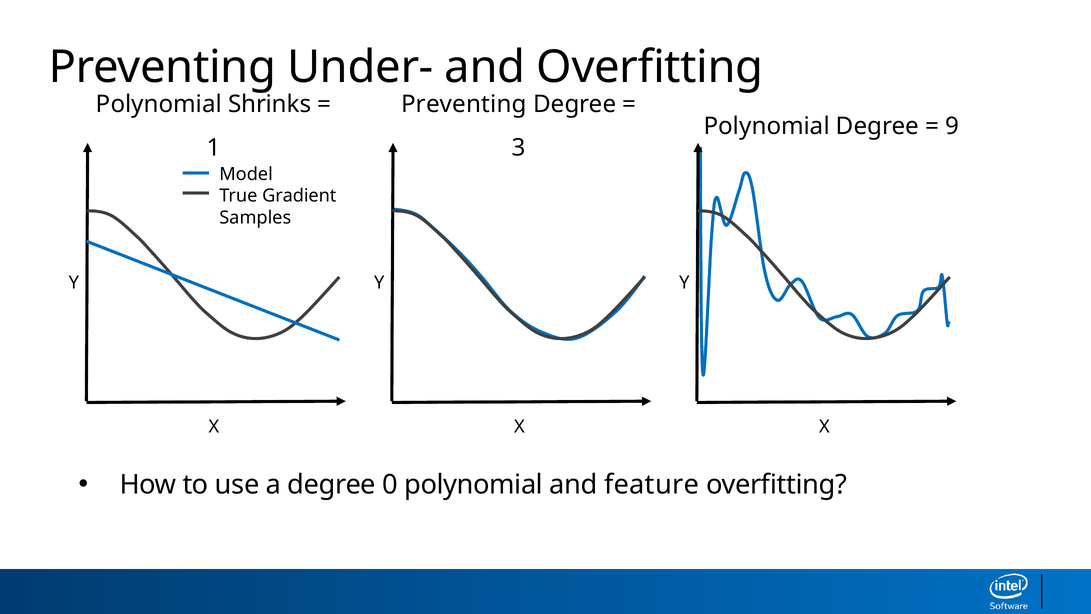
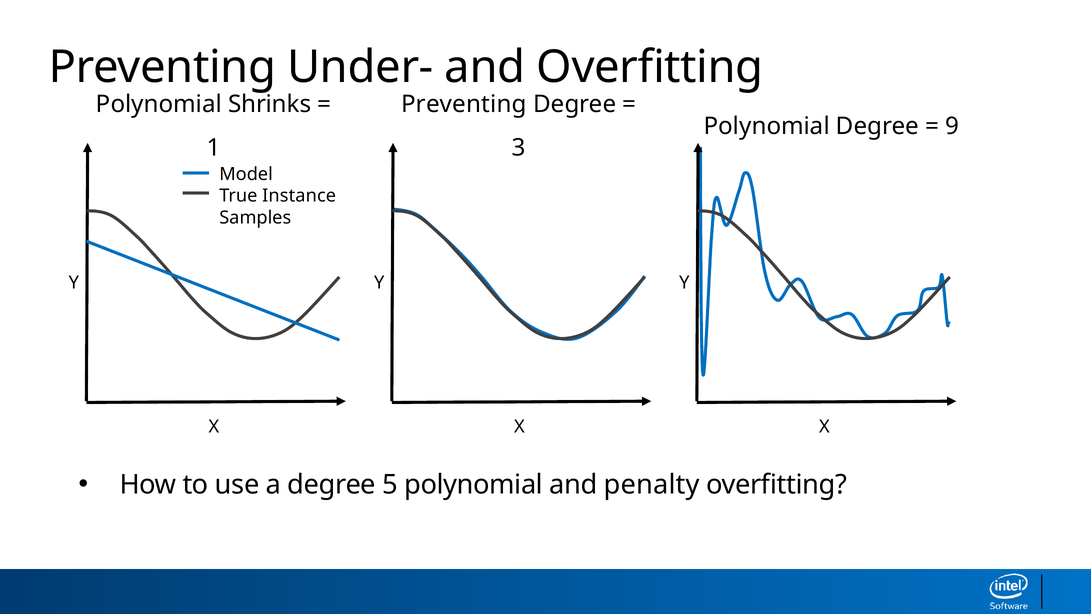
Gradient: Gradient -> Instance (299, 196)
0: 0 -> 5 (390, 484)
feature: feature -> penalty (652, 484)
